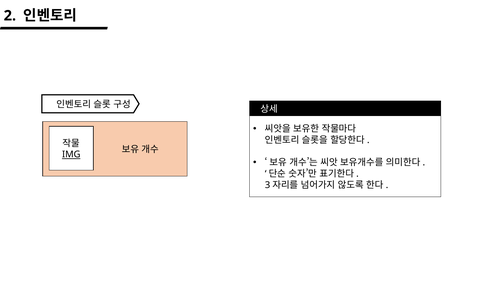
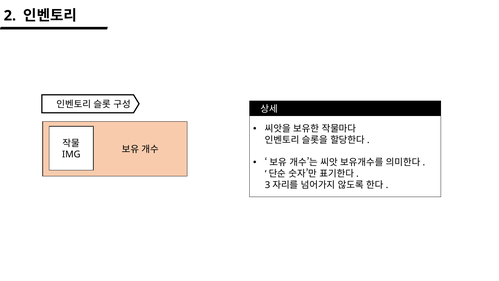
IMG underline: present -> none (71, 154)
